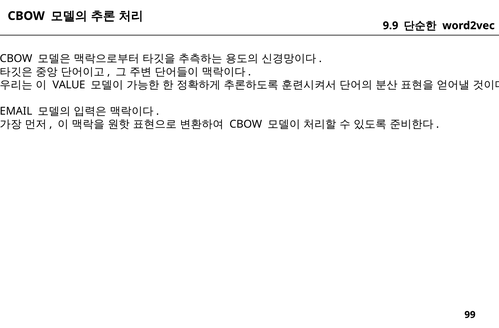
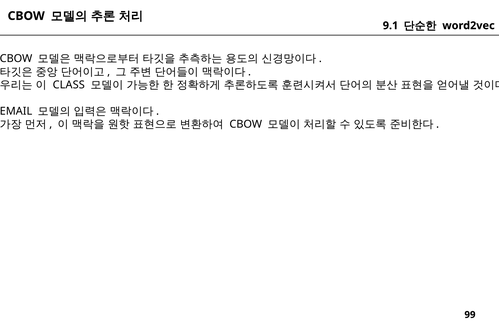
9.9: 9.9 -> 9.1 (391, 26)
VALUE: VALUE -> CLASS (69, 85)
